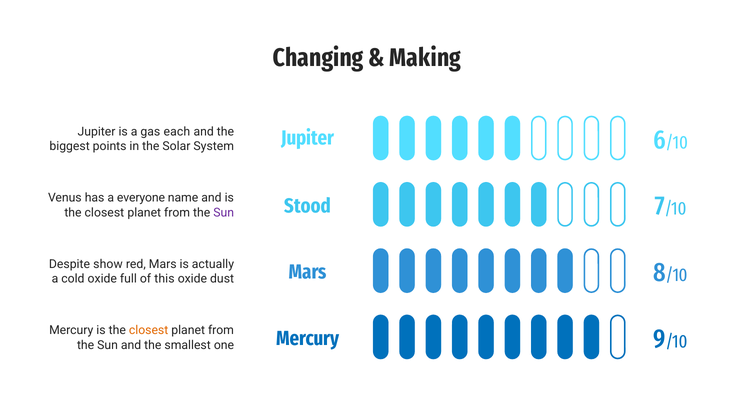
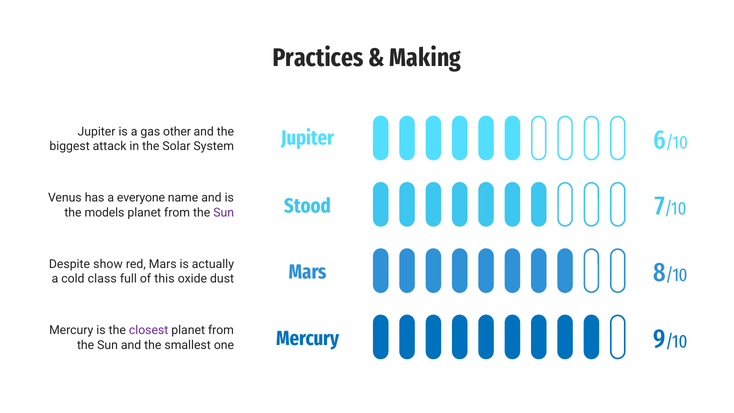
Changing: Changing -> Practices (318, 58)
each: each -> other (177, 131)
points: points -> attack (110, 146)
closest: closest -> models (104, 212)
cold oxide: oxide -> class (102, 279)
closest colour: orange -> purple (149, 330)
